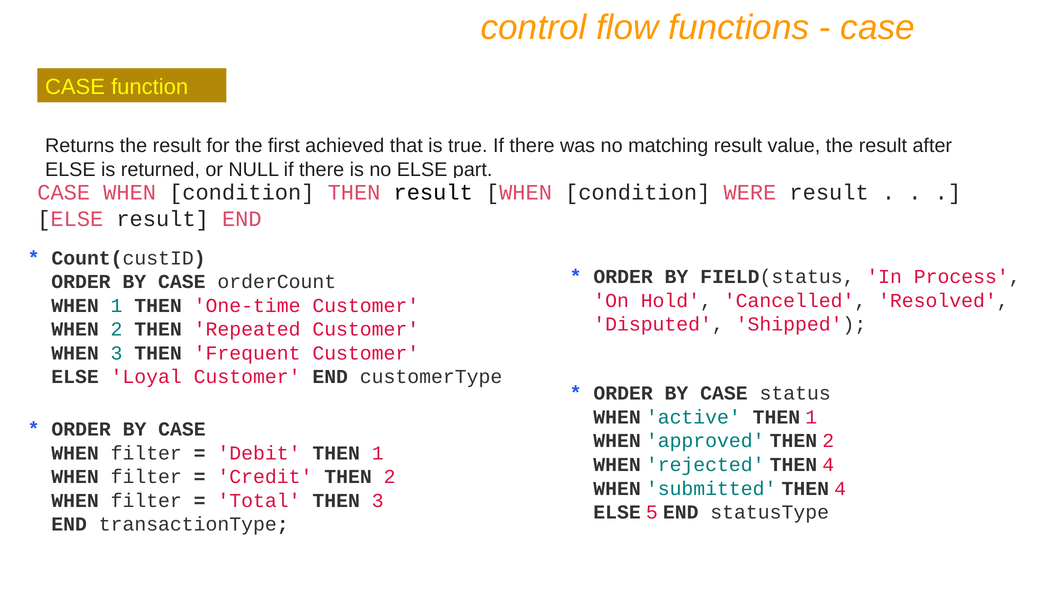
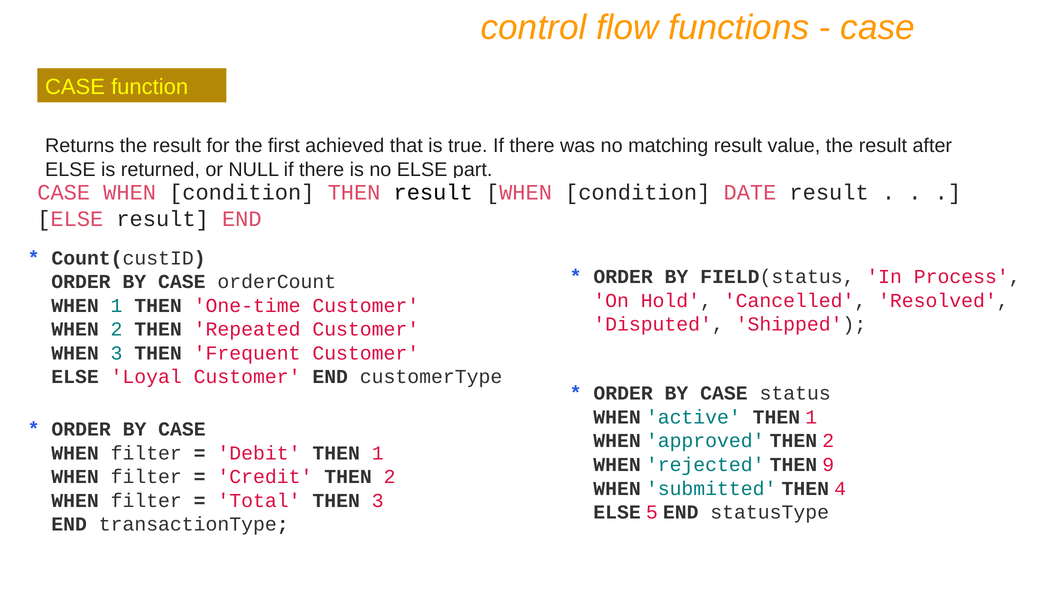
WERE: WERE -> DATE (750, 192)
rejected THEN 4: 4 -> 9 (828, 464)
